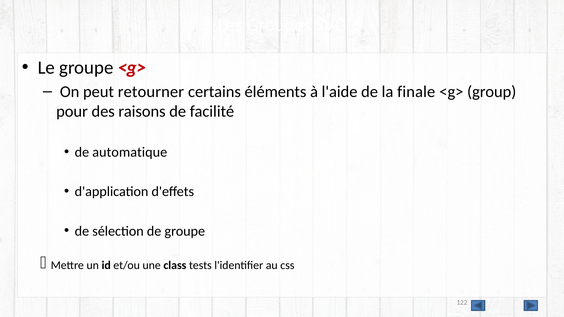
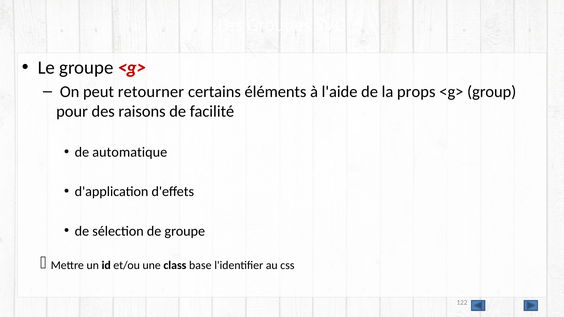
finale: finale -> props (416, 92)
tests: tests -> base (200, 265)
